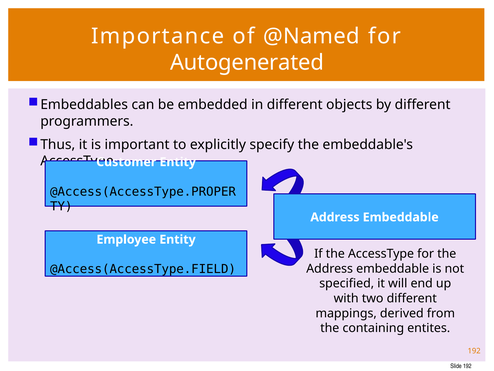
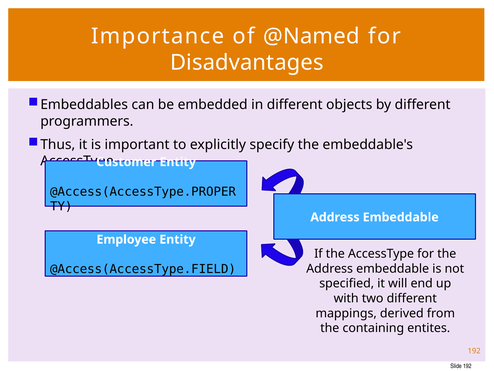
Autogenerated: Autogenerated -> Disadvantages (247, 62)
